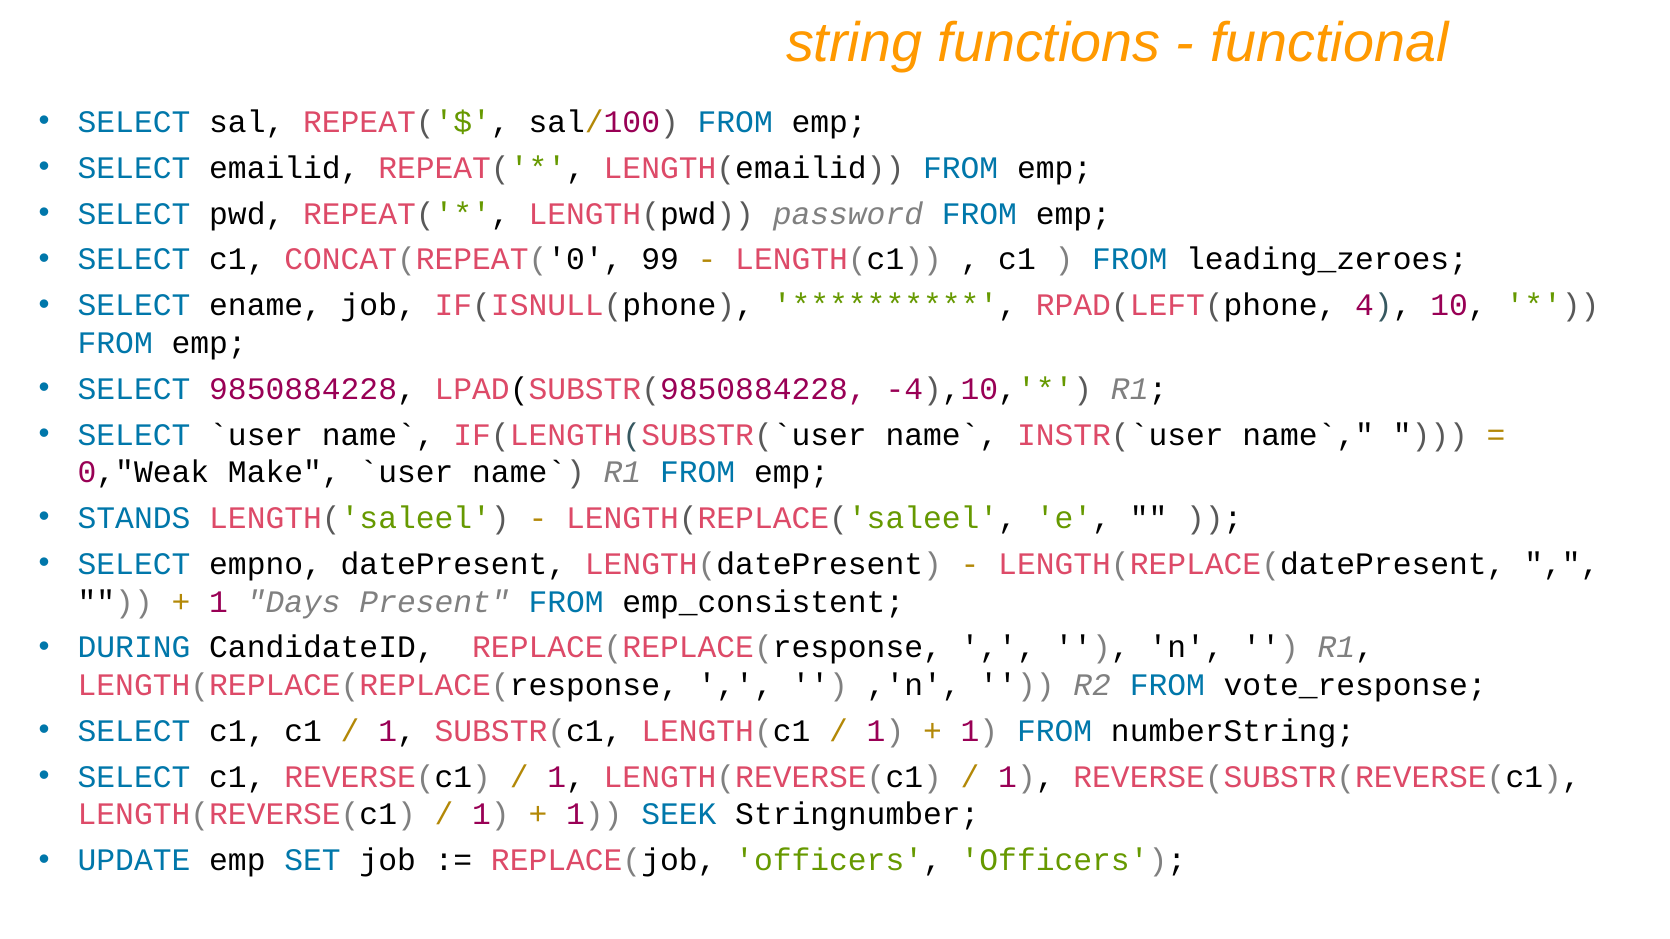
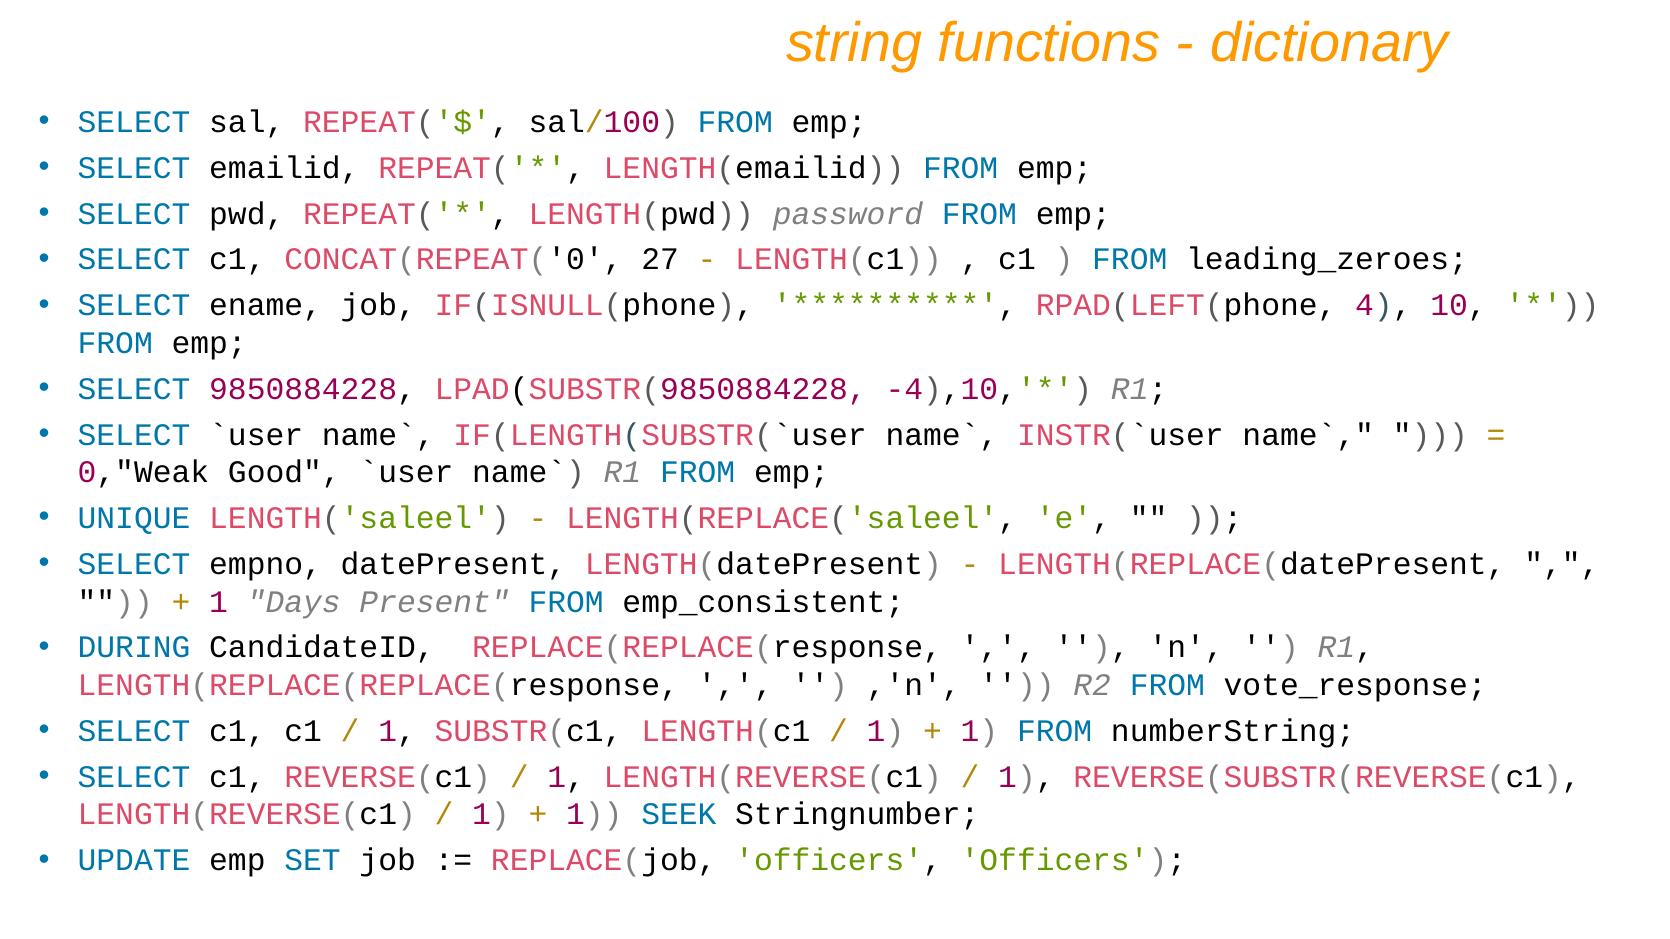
functional: functional -> dictionary (1329, 43)
99: 99 -> 27 (660, 260)
Make: Make -> Good (284, 473)
STANDS: STANDS -> UNIQUE (134, 518)
